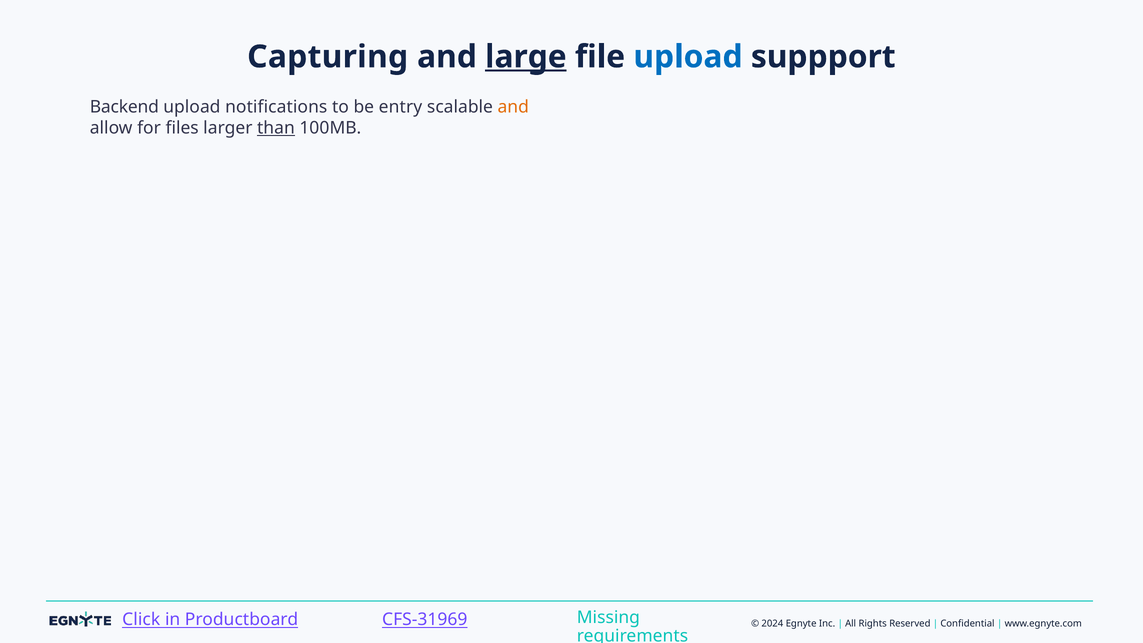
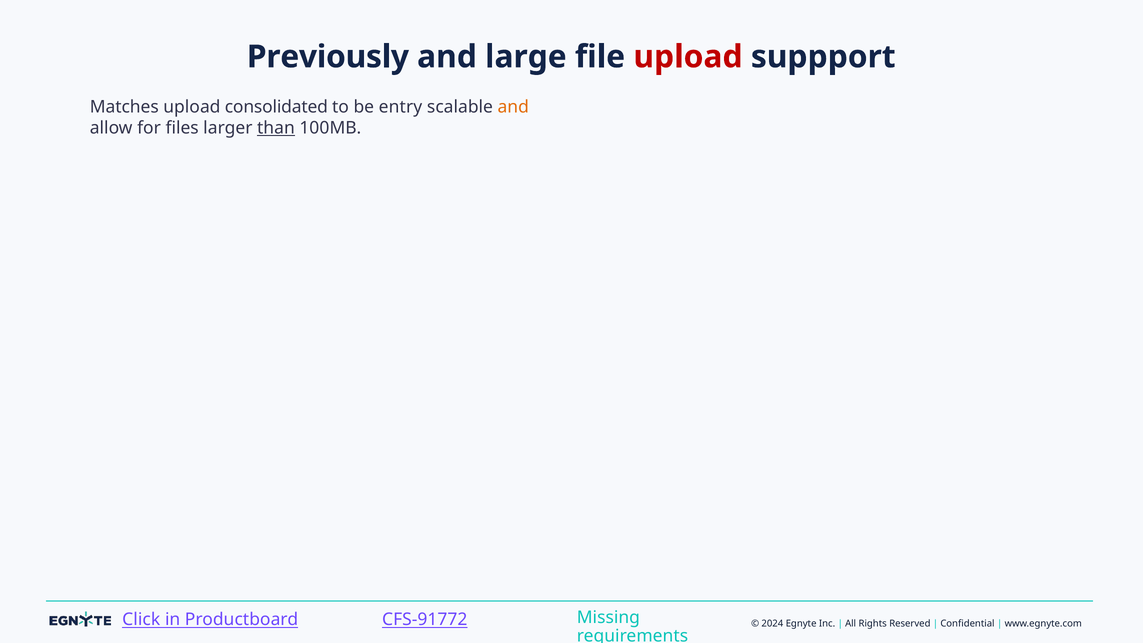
Capturing: Capturing -> Previously (328, 57)
large underline: present -> none (526, 57)
upload colour: blue -> red (688, 57)
Backend: Backend -> Matches (124, 107)
notifications: notifications -> consolidated (276, 107)
CFS-31969: CFS-31969 -> CFS-91772 (425, 619)
